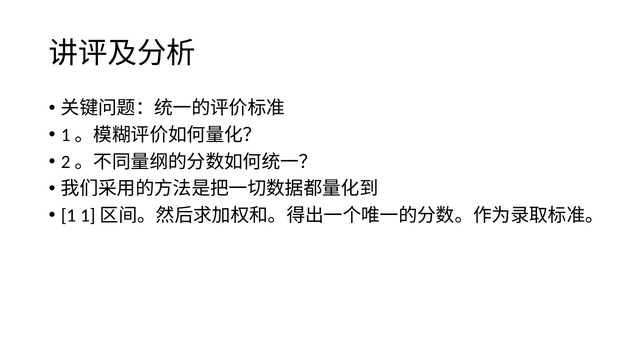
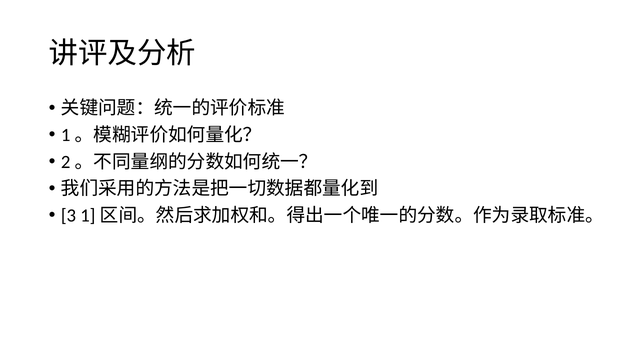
1: 1 -> 3 (68, 216)
